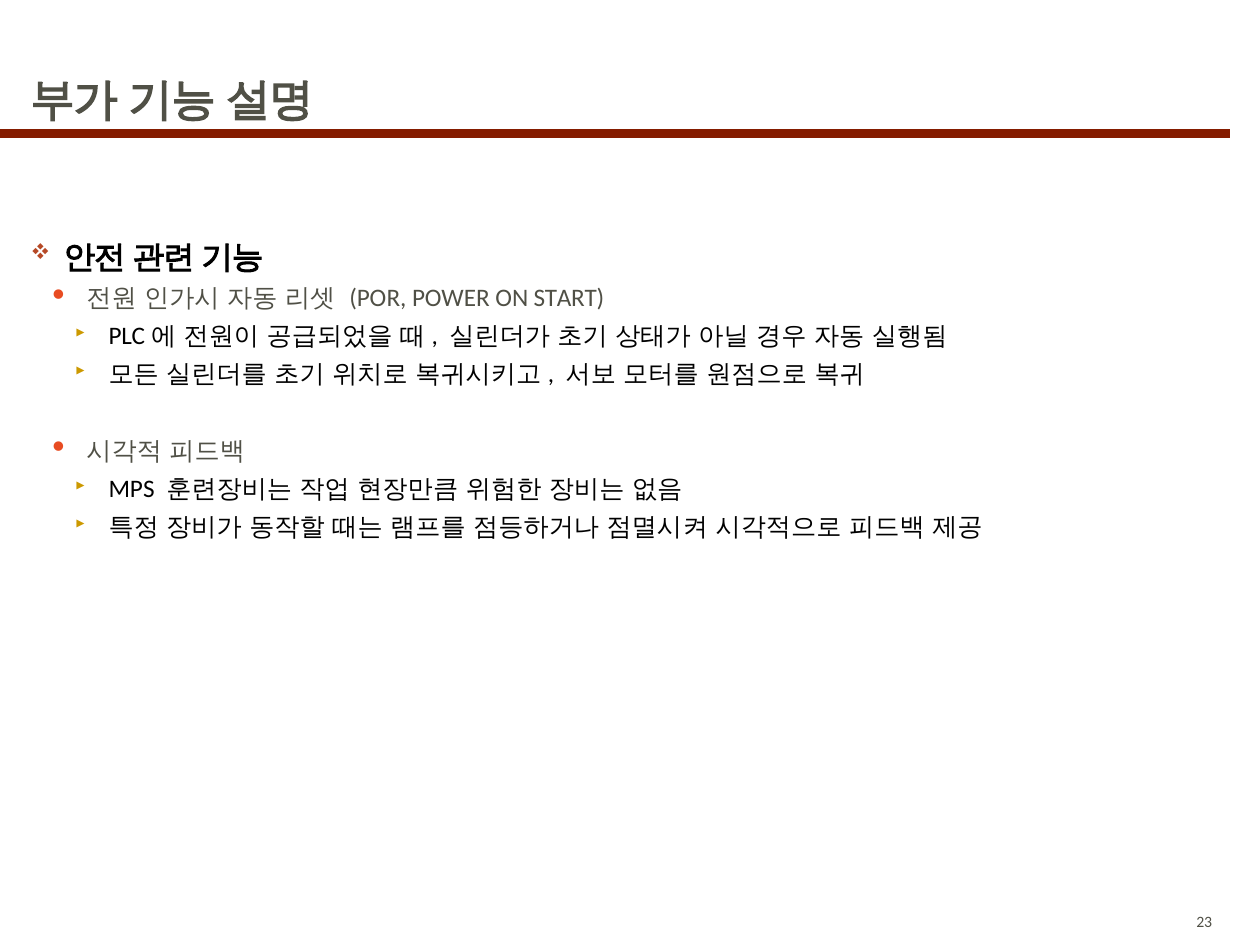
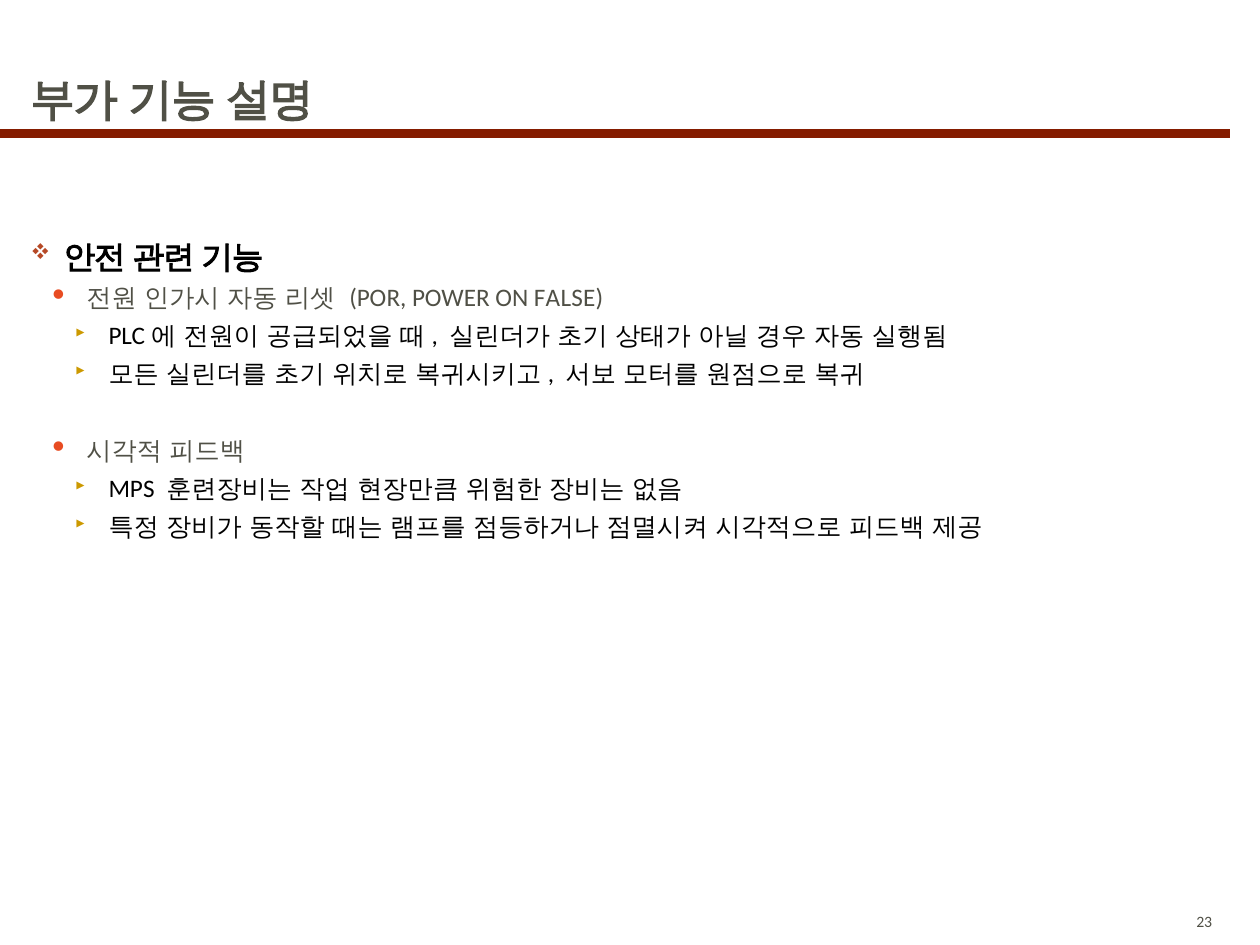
START: START -> FALSE (569, 298)
